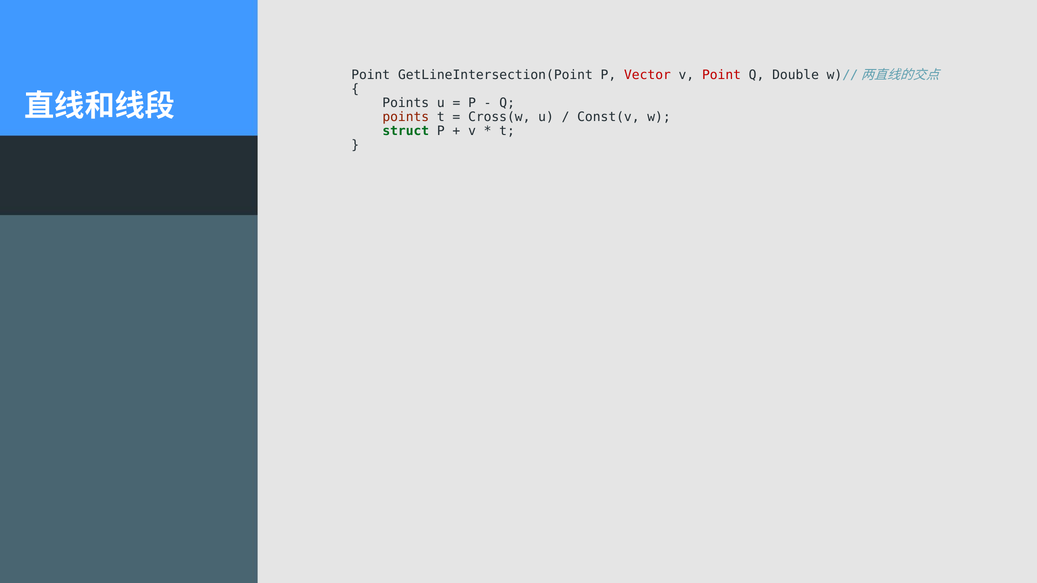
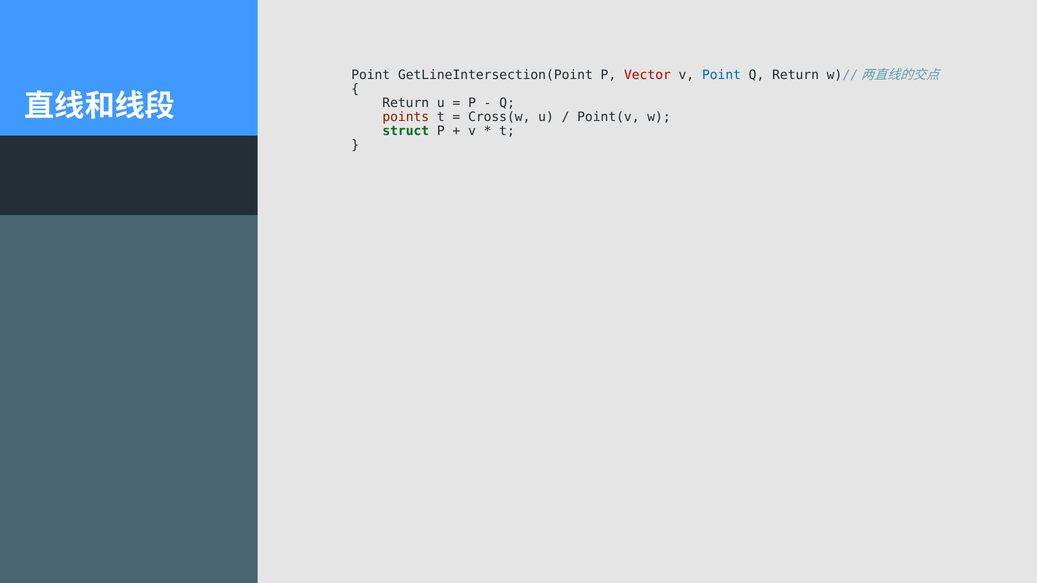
Point colour: red -> blue (721, 75)
Q Double: Double -> Return (796, 75)
Points: Points -> Return (406, 103)
Const(v: Const(v -> Point(v (608, 117)
